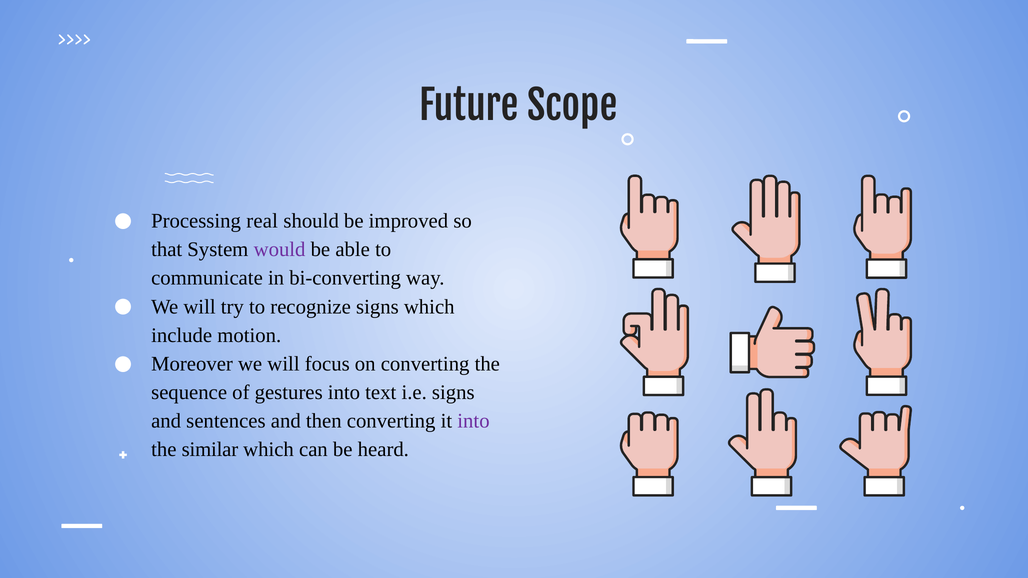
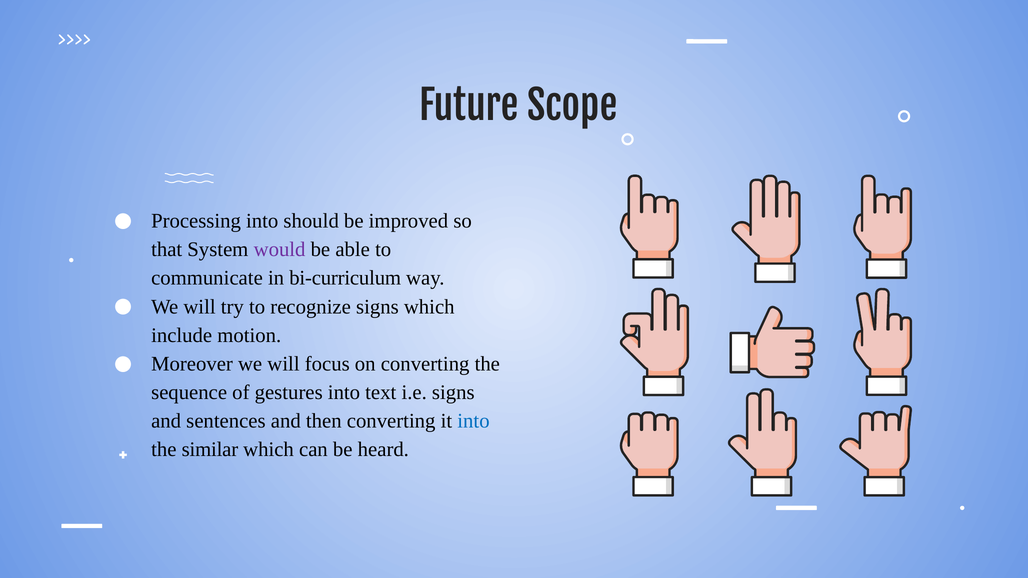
Processing real: real -> into (262, 221)
bi-converting: bi-converting -> bi-curriculum (345, 278)
into colour: purple -> blue (473, 421)
